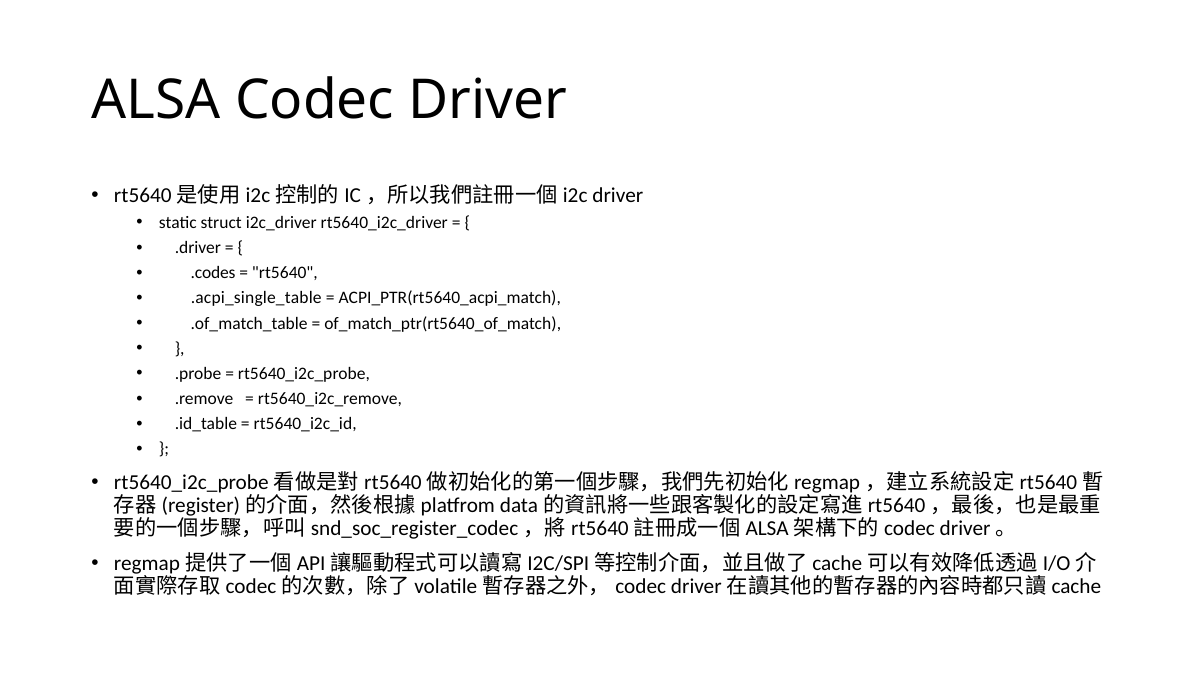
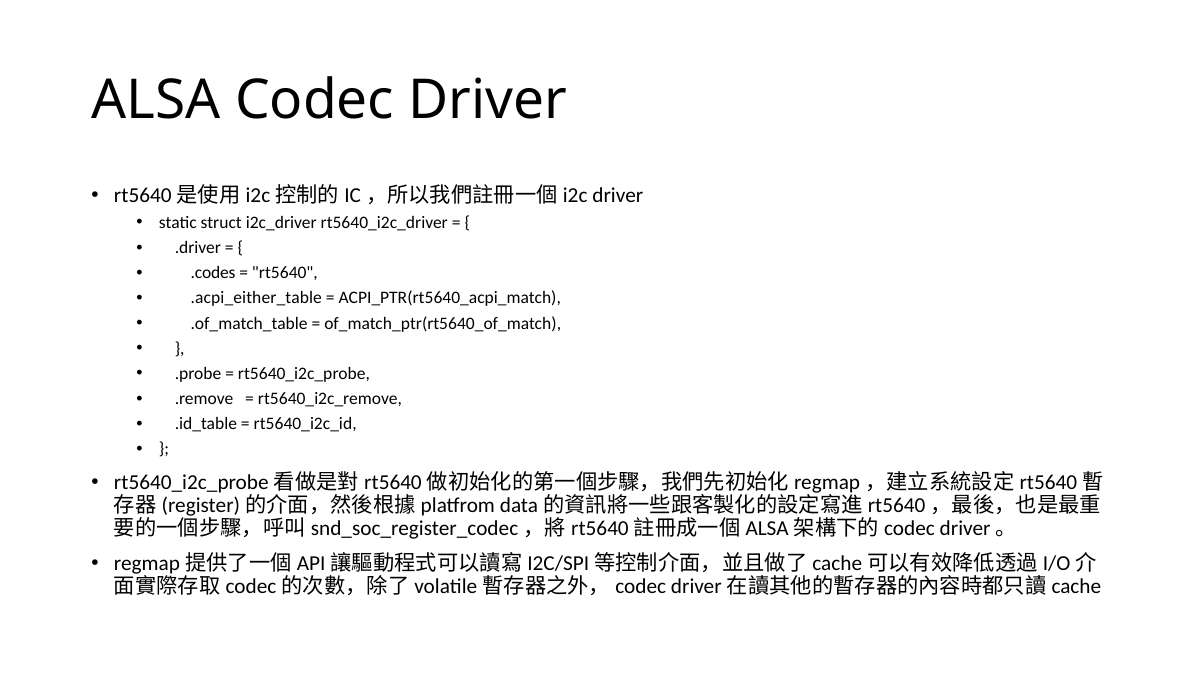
.acpi_single_table: .acpi_single_table -> .acpi_either_table (256, 298)
